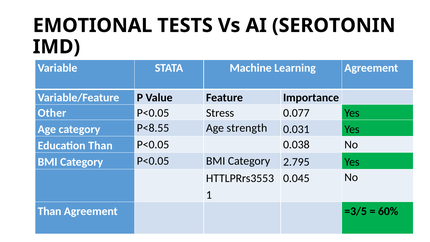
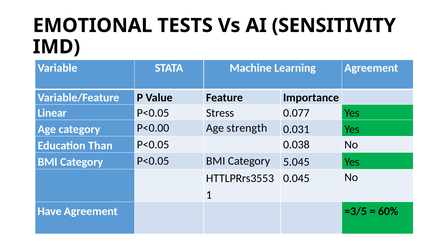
SEROTONIN: SEROTONIN -> SENSITIVITY (334, 25)
Other: Other -> Linear (52, 113)
P<8.55: P<8.55 -> P<0.00 (153, 128)
2.795: 2.795 -> 5.045 (296, 162)
Than: Than -> Have (50, 211)
